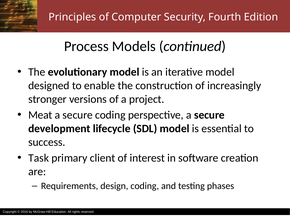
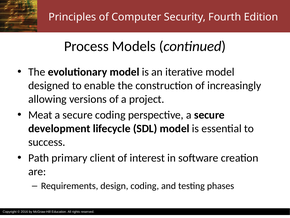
stronger: stronger -> allowing (47, 99)
Task: Task -> Path (39, 158)
